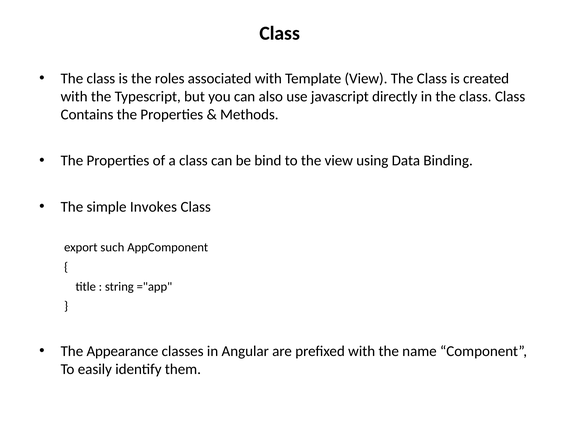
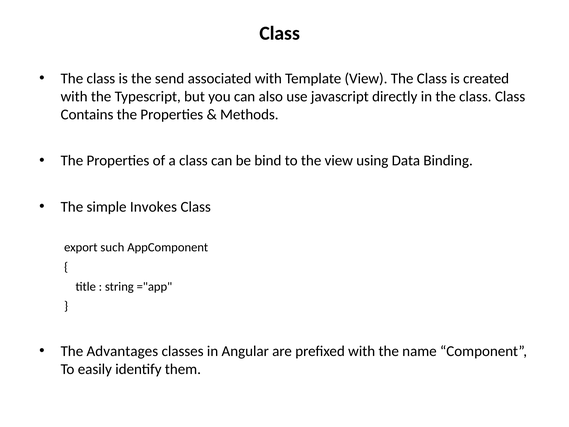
roles: roles -> send (170, 78)
Appearance: Appearance -> Advantages (122, 351)
